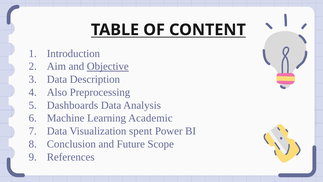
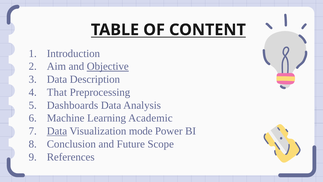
Also: Also -> That (57, 92)
Data underline: none -> present (57, 131)
spent: spent -> mode (141, 131)
